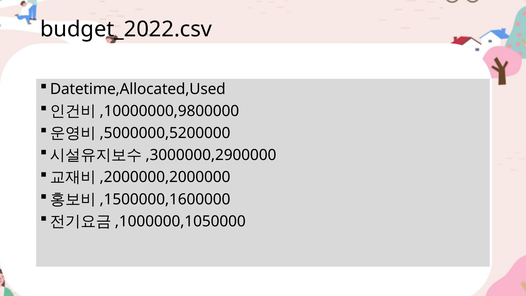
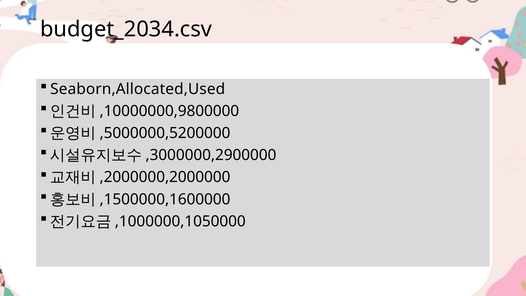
budget_2022.csv: budget_2022.csv -> budget_2034.csv (126, 29)
Datetime,Allocated,Used: Datetime,Allocated,Used -> Seaborn,Allocated,Used (138, 89)
